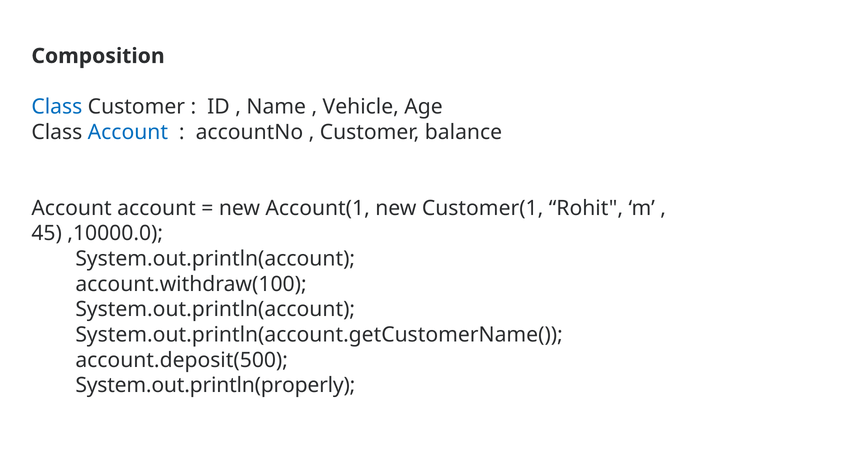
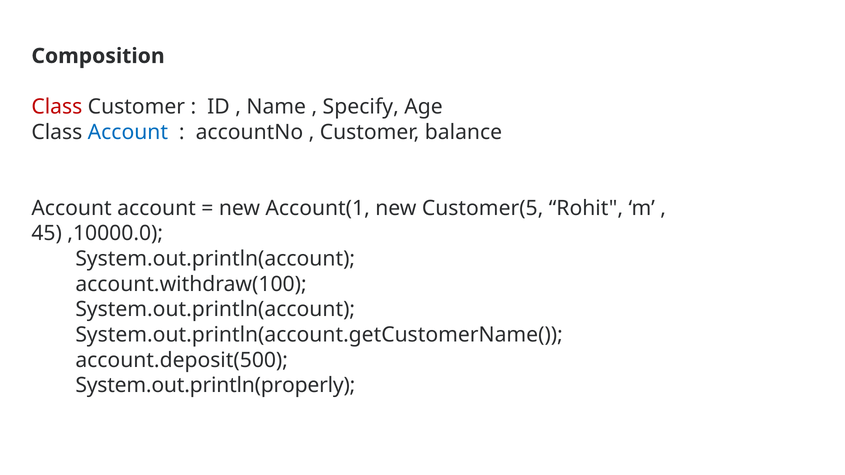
Class colour: blue -> red (57, 107)
Vehicle: Vehicle -> Specify (361, 107)
Customer(1: Customer(1 -> Customer(5 (483, 208)
